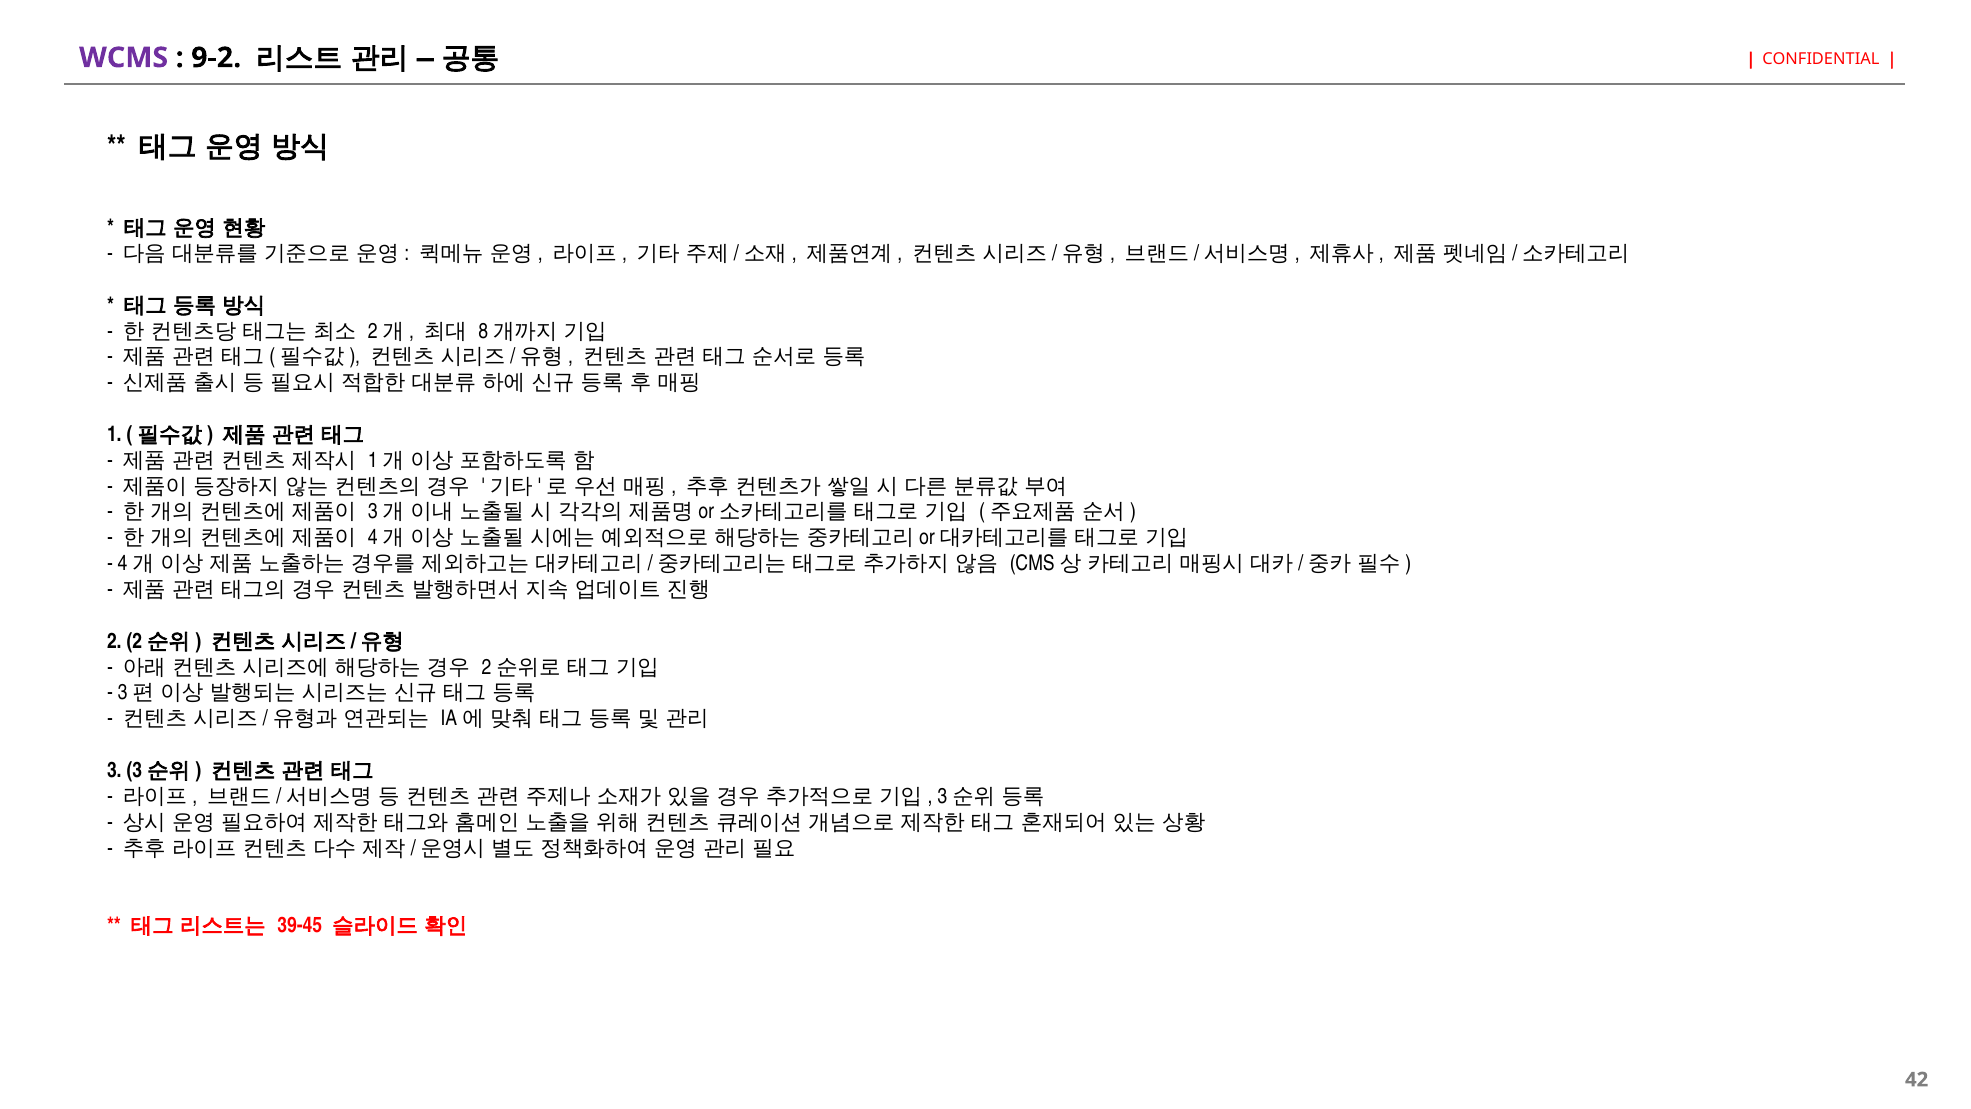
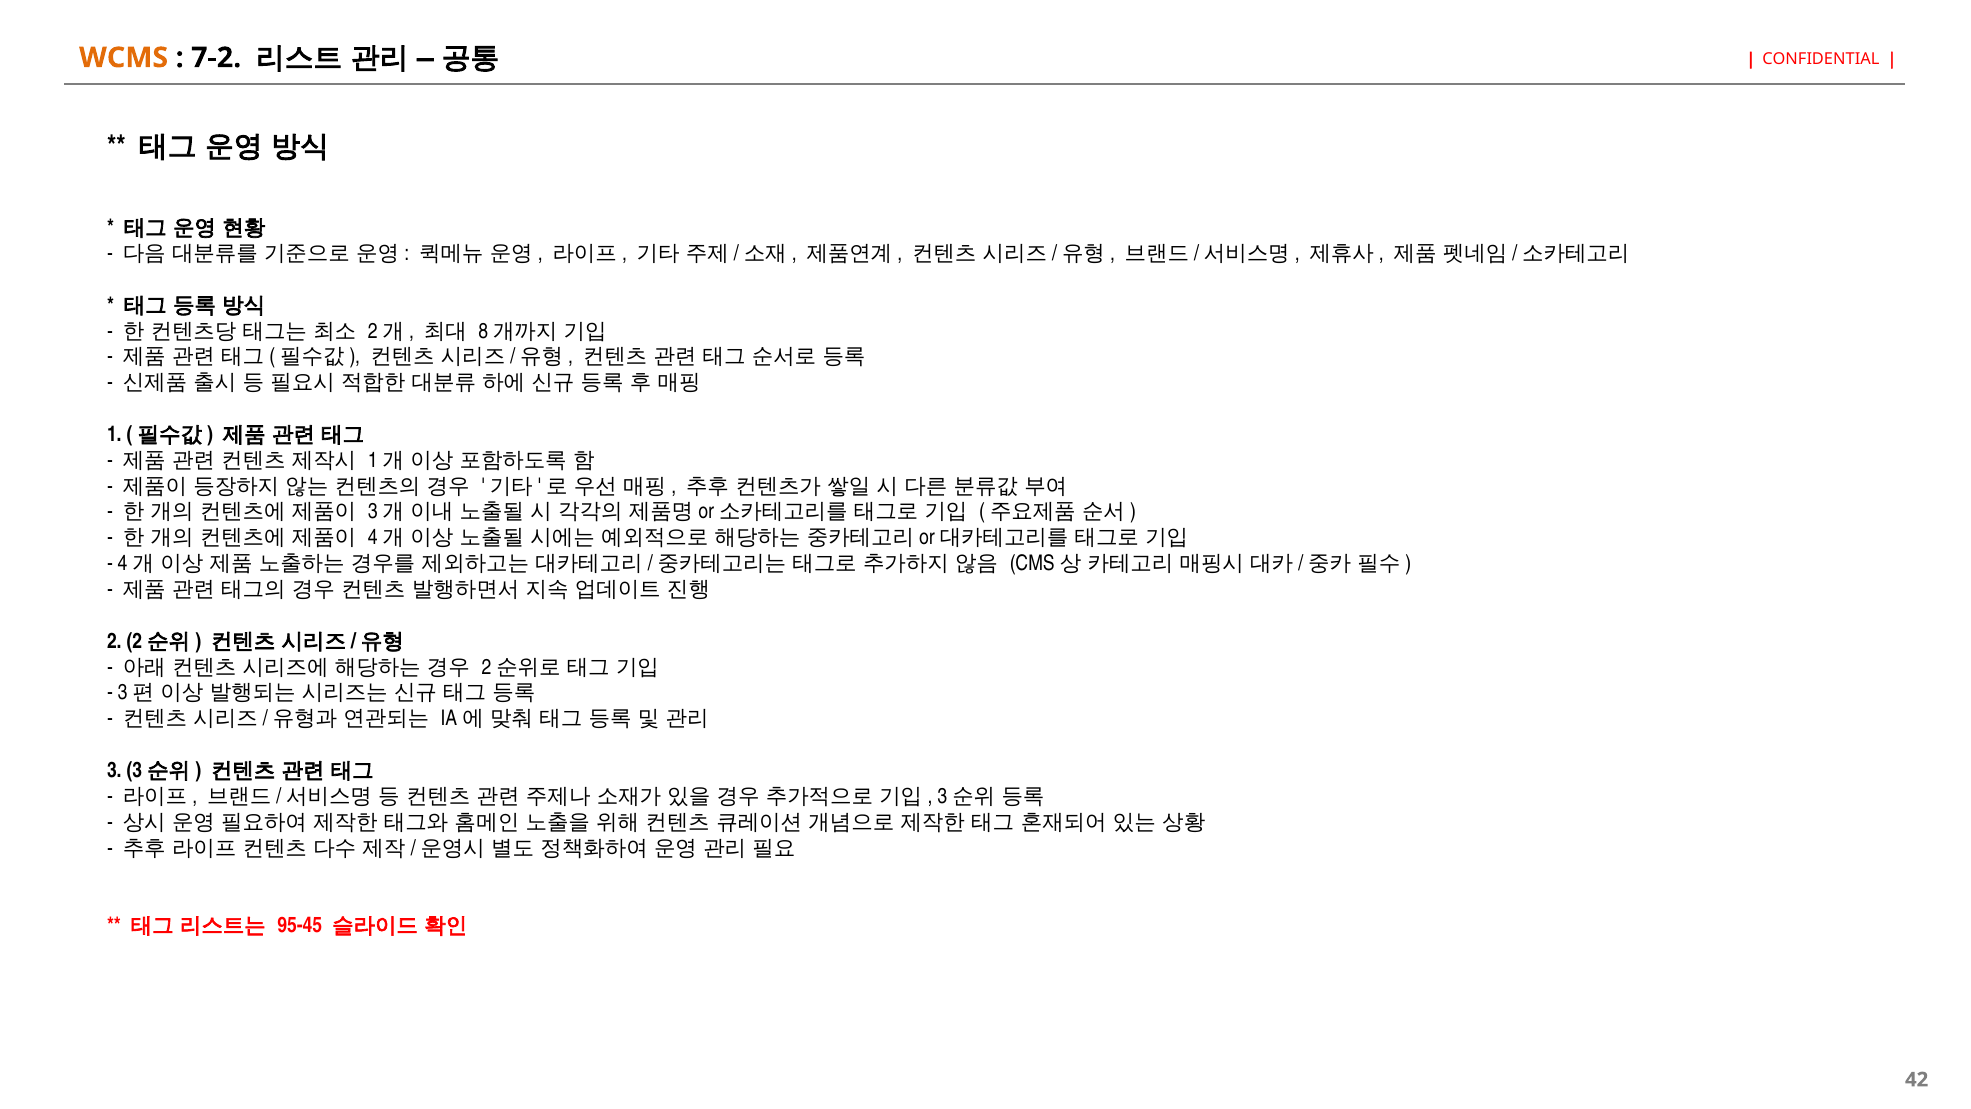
WCMS colour: purple -> orange (124, 58)
9-2: 9-2 -> 7-2 (216, 58)
39-45: 39-45 -> 95-45 (300, 925)
